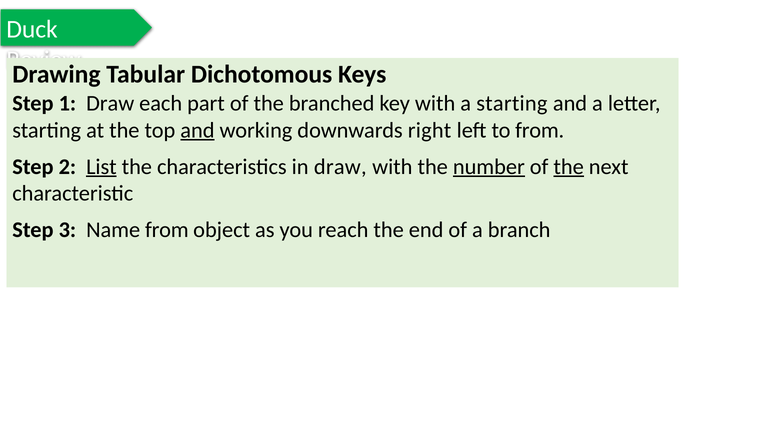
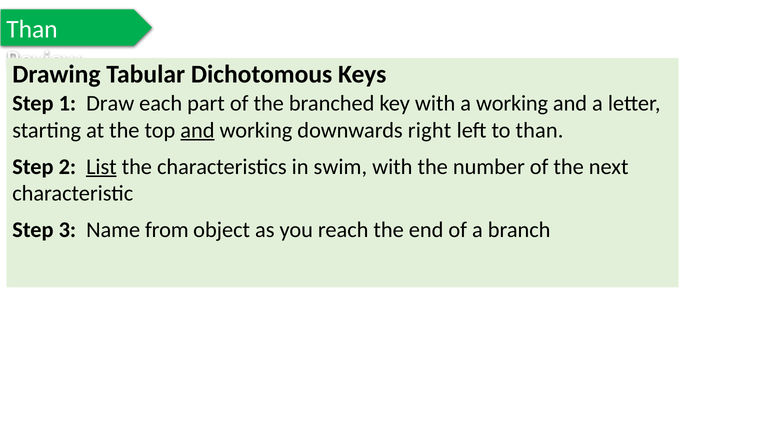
Duck: Duck -> Than (32, 29)
a starting: starting -> working (512, 103)
to from: from -> than (540, 130)
in draw: draw -> swim (340, 167)
number underline: present -> none (489, 167)
the underline: present -> none (569, 167)
